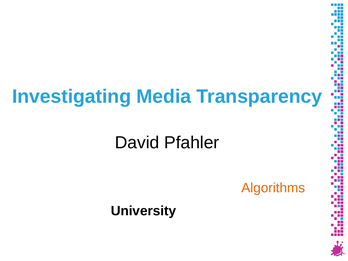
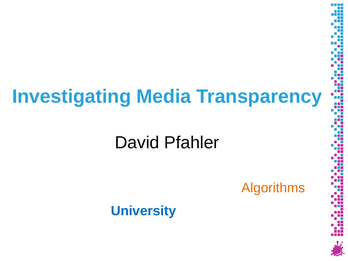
University colour: black -> blue (143, 211)
